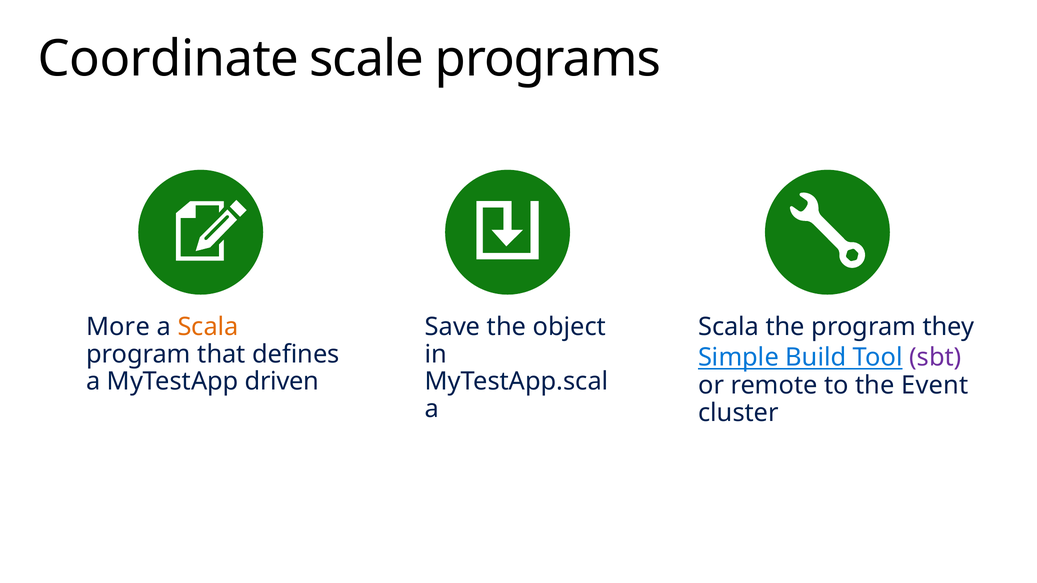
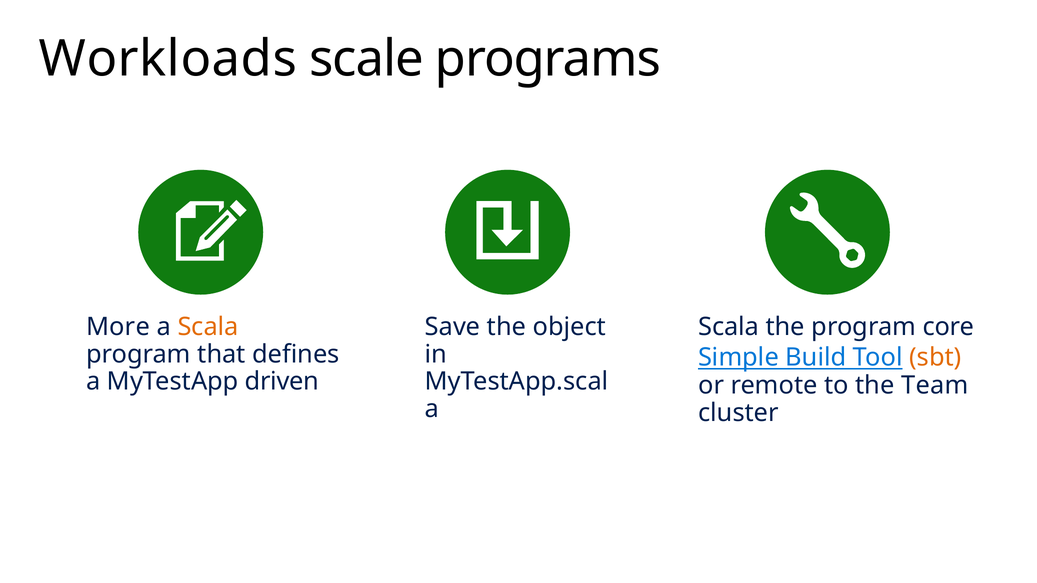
Coordinate: Coordinate -> Workloads (168, 59)
they: they -> core (948, 327)
sbt colour: purple -> orange (935, 357)
Event: Event -> Team (935, 386)
